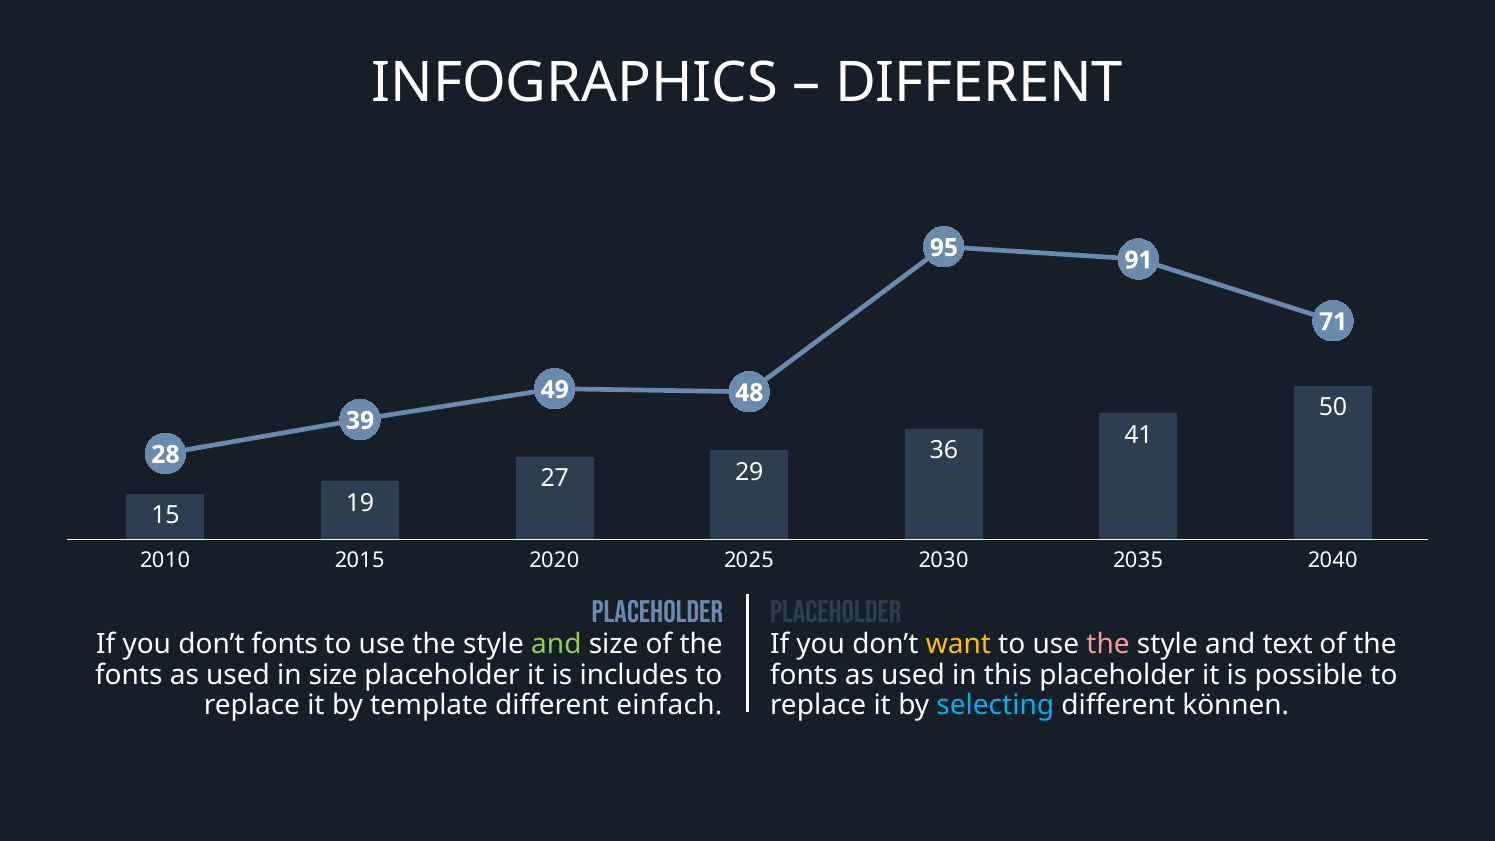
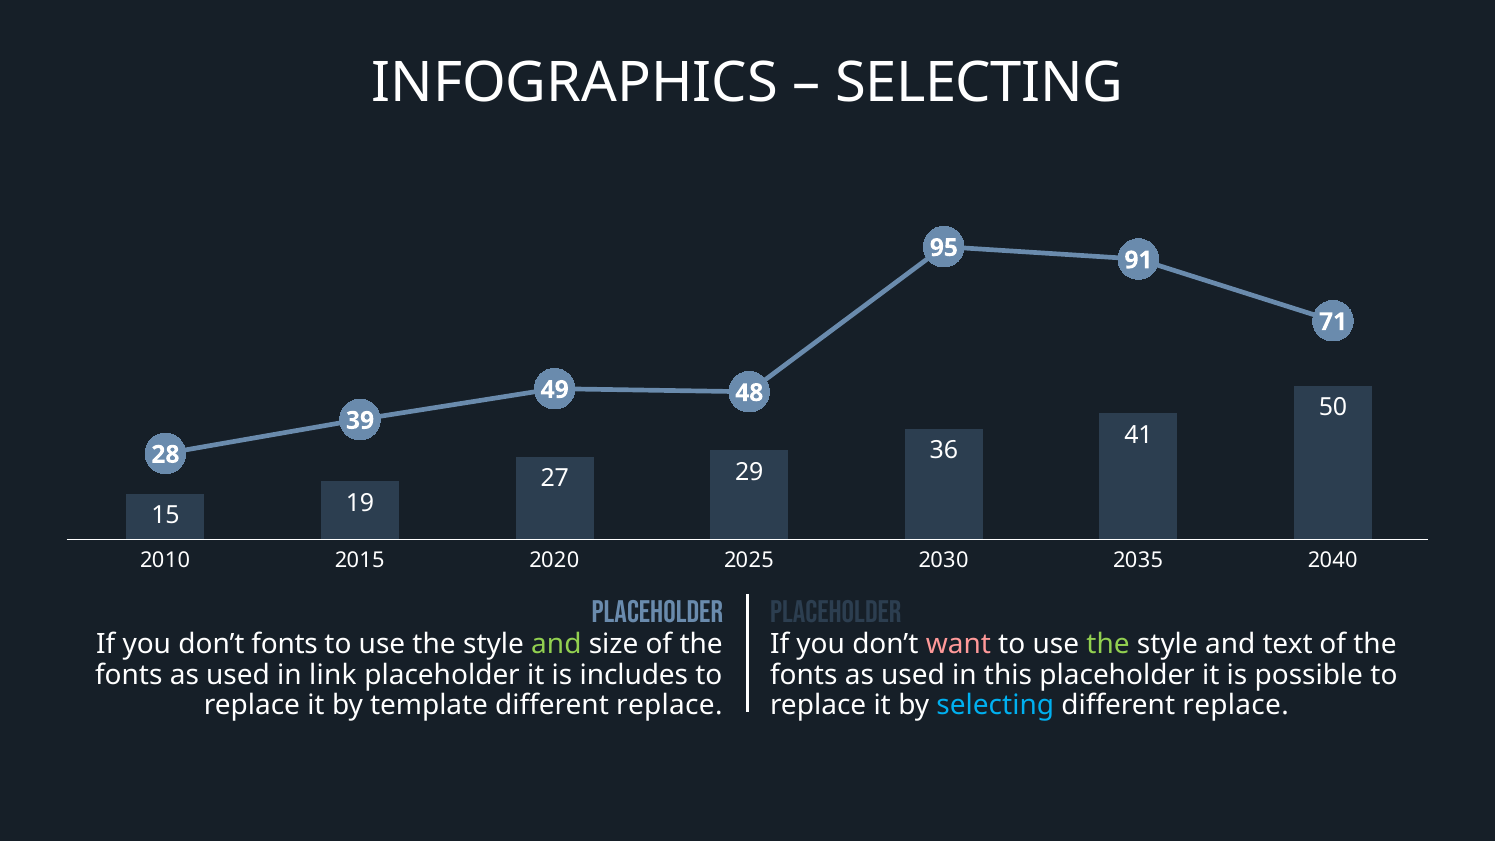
DIFFERENT: DIFFERENT -> SELECTING (979, 83)
want colour: yellow -> pink (958, 645)
the colour: pink -> light green (1108, 645)
in size: size -> link (333, 675)
einfach: einfach -> replace (669, 705)
können: können -> replace (1236, 705)
